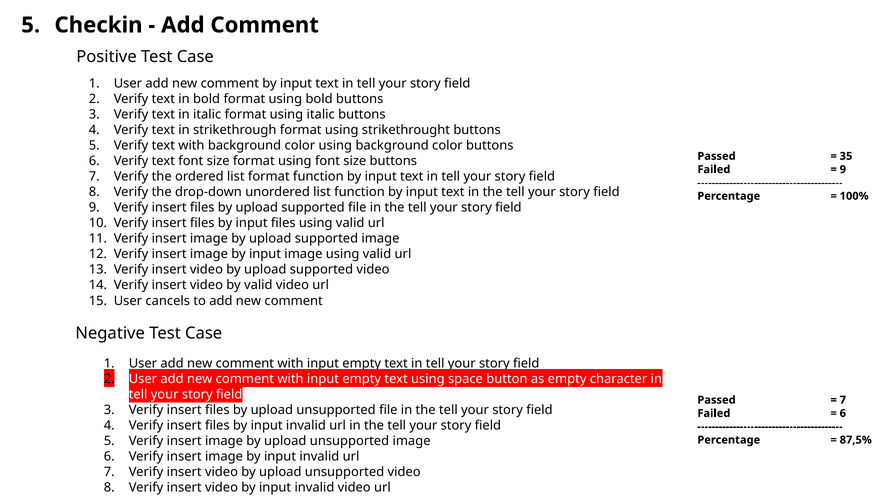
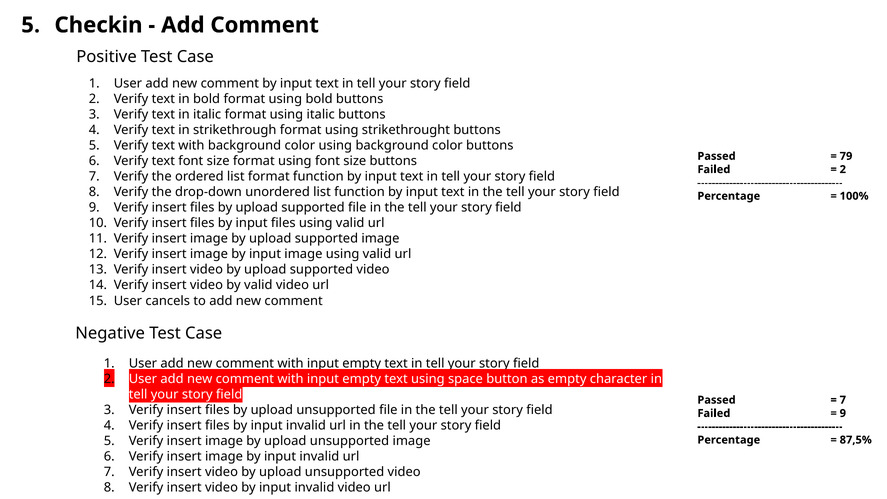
35: 35 -> 79 (846, 156)
9: 9 -> 2 (843, 169)
6: 6 -> 9 (843, 413)
